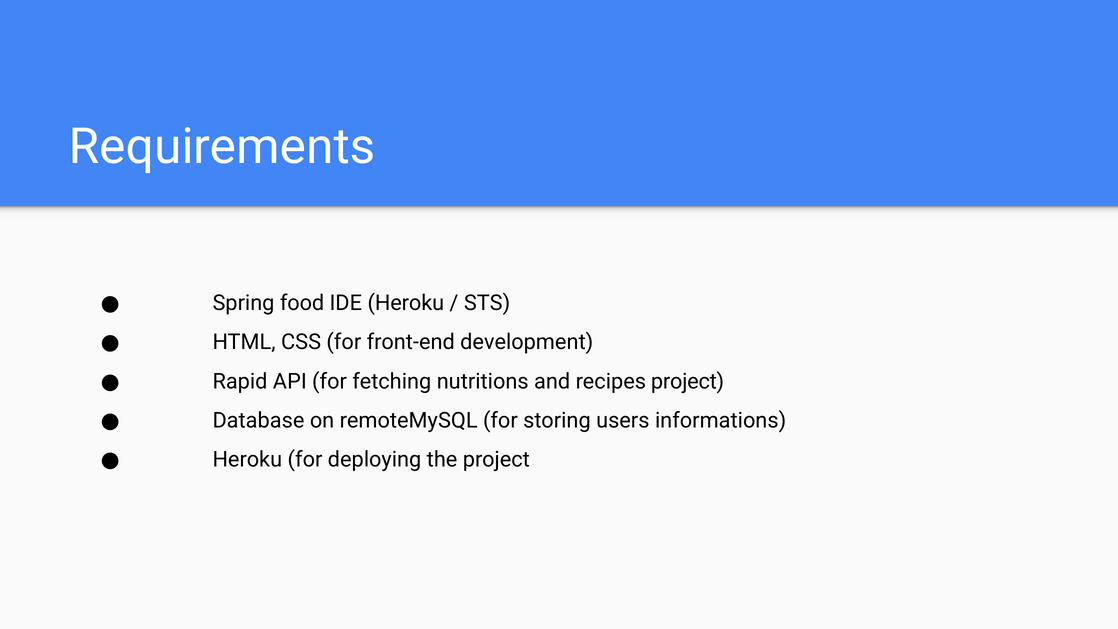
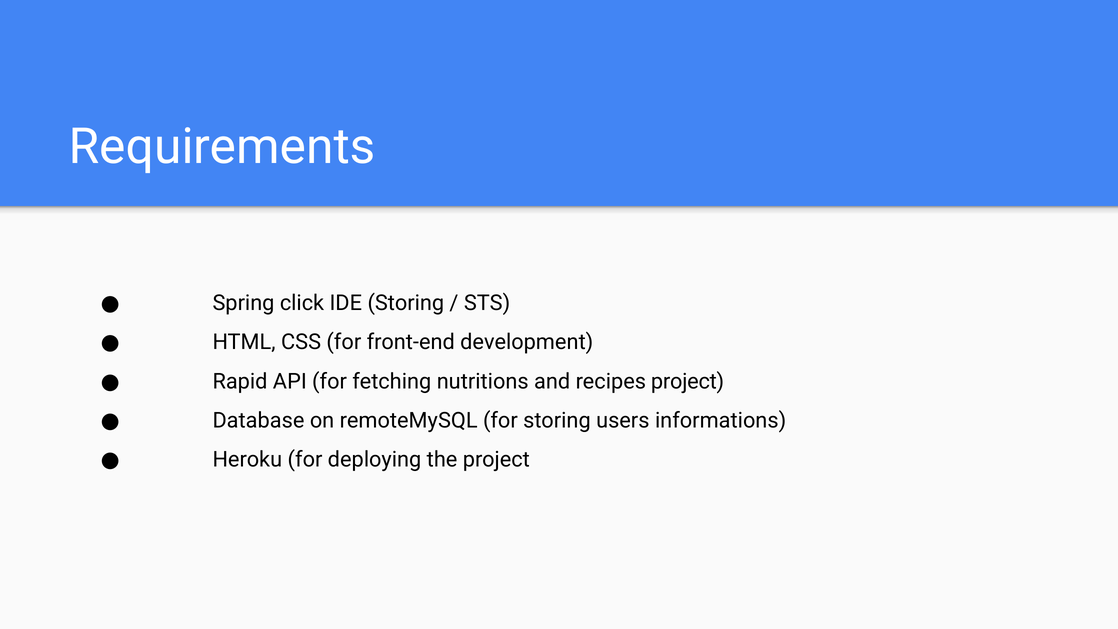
food: food -> click (302, 303)
IDE Heroku: Heroku -> Storing (406, 303)
